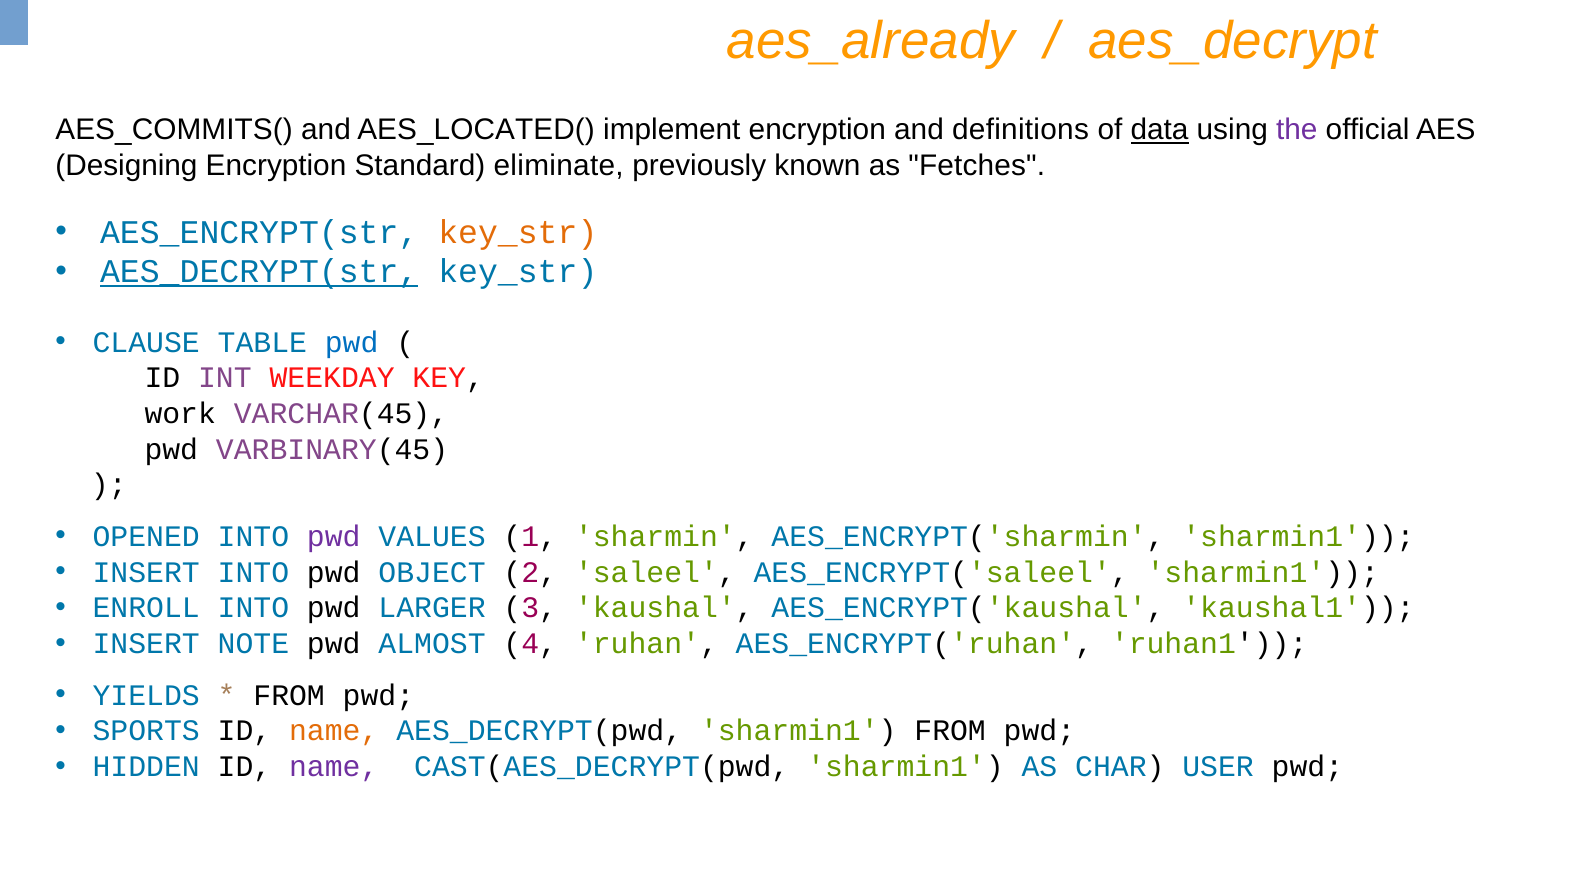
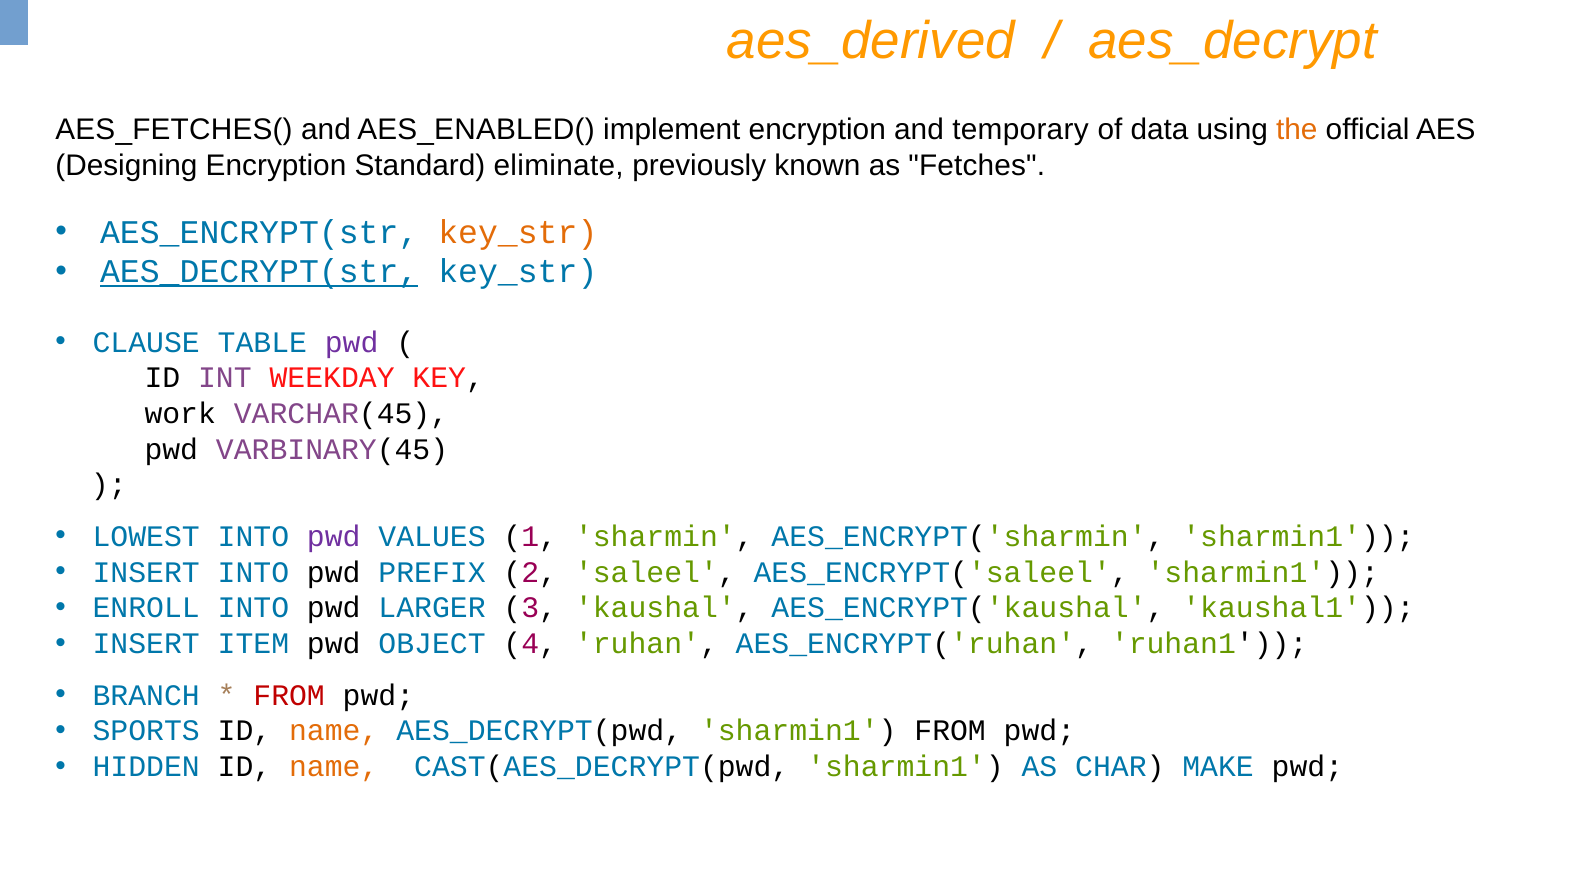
aes_already: aes_already -> aes_derived (871, 41)
AES_COMMITS(: AES_COMMITS( -> AES_FETCHES( (174, 130)
AES_LOCATED(: AES_LOCATED( -> AES_ENABLED( (476, 130)
definitions: definitions -> temporary (1020, 130)
data underline: present -> none (1160, 130)
the colour: purple -> orange (1297, 130)
pwd colour: blue -> purple (352, 342)
OPENED: OPENED -> LOWEST (146, 537)
OBJECT: OBJECT -> PREFIX (432, 573)
NOTE: NOTE -> ITEM (253, 644)
ALMOST: ALMOST -> OBJECT (432, 644)
YIELDS: YIELDS -> BRANCH (146, 696)
FROM colour: black -> red (289, 696)
name colour: purple -> orange (334, 767)
USER: USER -> MAKE (1218, 767)
